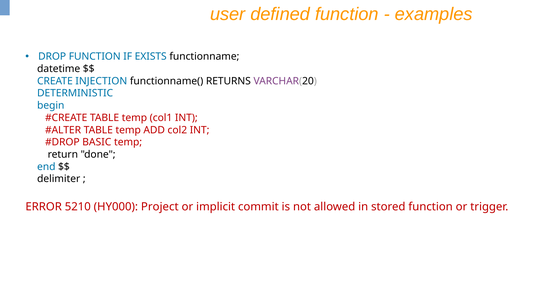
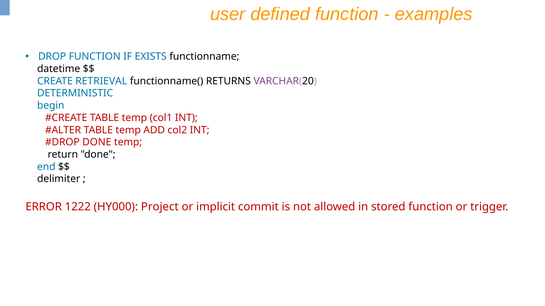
INJECTION: INJECTION -> RETRIEVAL (101, 81)
BASIC: BASIC -> DONE (97, 142)
5210: 5210 -> 1222 (78, 207)
